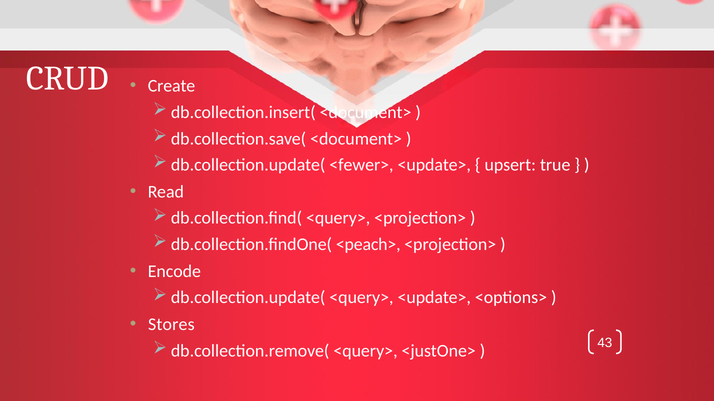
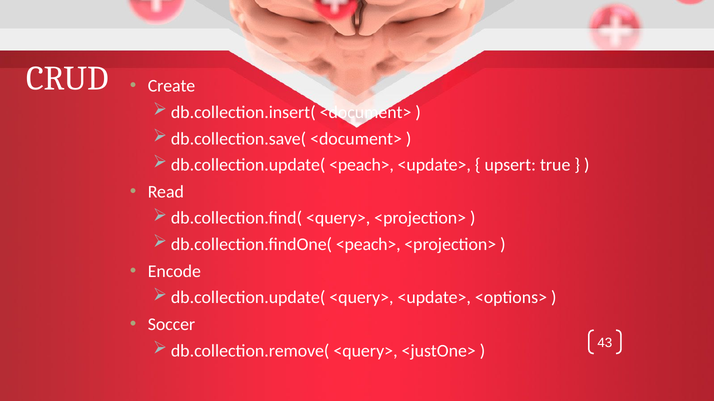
db.collection.update( <fewer>: <fewer> -> <peach> (362, 165)
Stores: Stores -> Soccer (171, 325)
